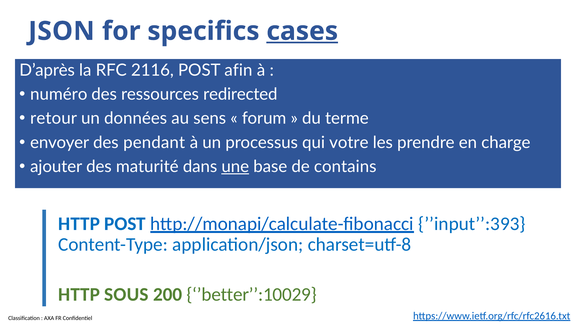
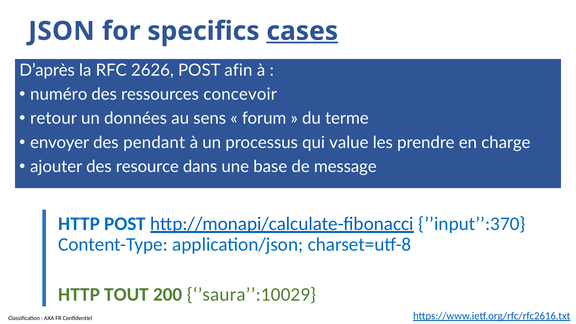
2116: 2116 -> 2626 (152, 70)
redirected: redirected -> concevoir (240, 94)
votre: votre -> value (349, 143)
maturité: maturité -> resource (147, 167)
une underline: present -> none (235, 167)
contains: contains -> message (345, 167)
’’input’’:393: ’’input’’:393 -> ’’input’’:370 (472, 224)
SOUS: SOUS -> TOUT (126, 294)
’better’’:10029: ’better’’:10029 -> ’saura’’:10029 (251, 294)
